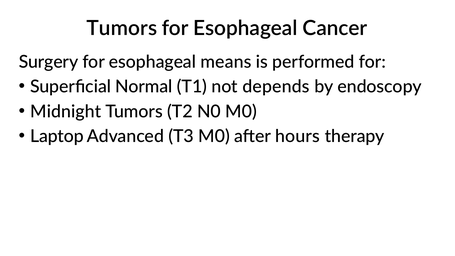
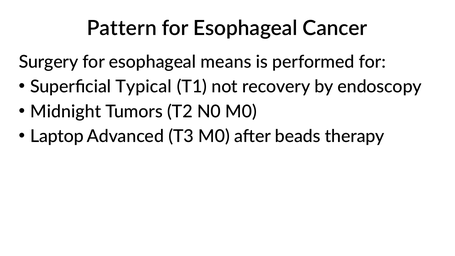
Tumors: Tumors -> Pattern (122, 28)
Normal: Normal -> Typical (144, 87)
depends: depends -> recovery (276, 87)
hours: hours -> beads (298, 136)
